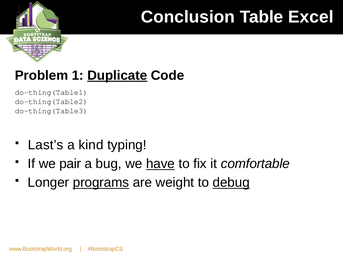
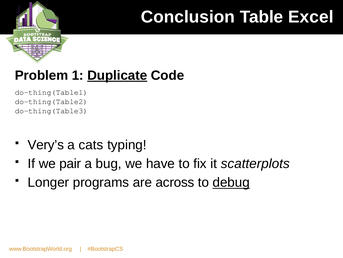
Last’s: Last’s -> Very’s (46, 145)
kind: kind -> cats (91, 145)
have underline: present -> none (160, 163)
comfortable: comfortable -> scatterplots (255, 163)
programs underline: present -> none (101, 182)
weight: weight -> across (175, 182)
